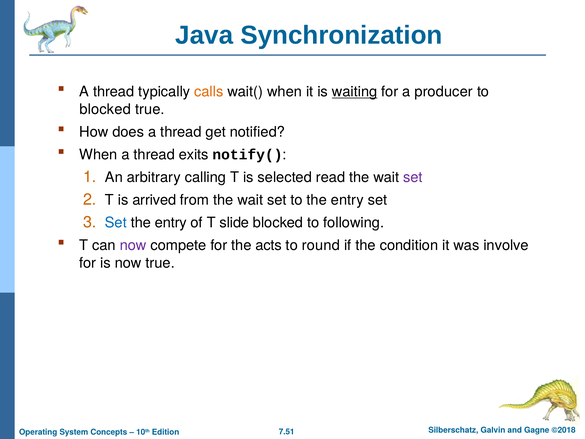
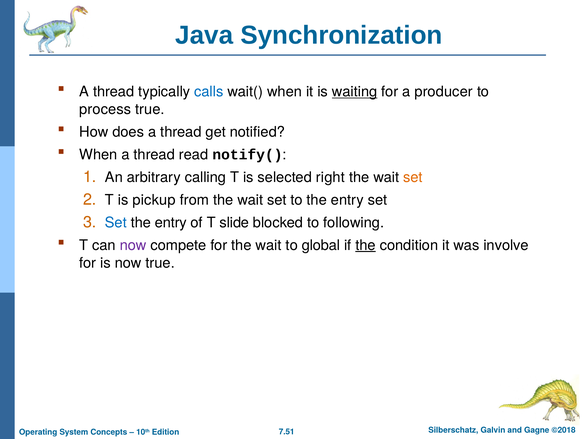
calls colour: orange -> blue (209, 92)
blocked: blocked -> process (105, 109)
exits: exits -> read (194, 155)
read: read -> right (330, 177)
set colour: purple -> orange (413, 177)
arrived: arrived -> pickup (154, 200)
for the acts: acts -> wait (269, 245)
round: round -> global (321, 245)
the underline: none -> present (366, 245)
